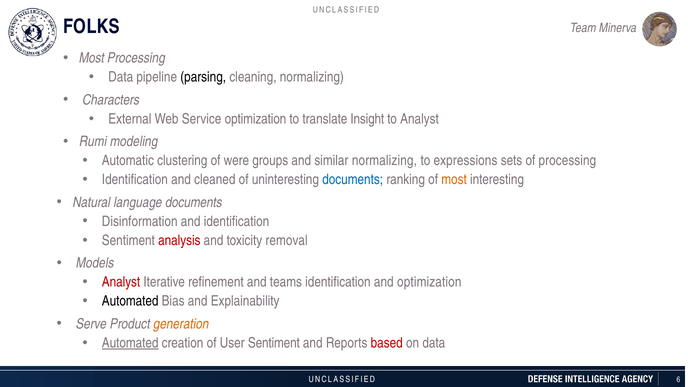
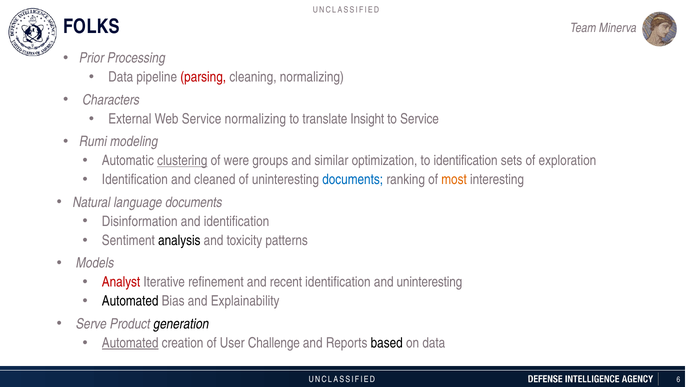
Most: Most -> Prior (92, 58)
parsing colour: black -> red (203, 77)
Service optimization: optimization -> normalizing (255, 119)
to Analyst: Analyst -> Service (420, 119)
clustering underline: none -> present (182, 161)
similar normalizing: normalizing -> optimization (385, 161)
to expressions: expressions -> identification (466, 161)
of processing: processing -> exploration (567, 161)
analysis colour: red -> black (179, 240)
removal: removal -> patterns (287, 240)
teams: teams -> recent (286, 282)
and optimization: optimization -> uninteresting (429, 282)
generation colour: orange -> black (181, 324)
User Sentiment: Sentiment -> Challenge (274, 343)
based colour: red -> black (387, 343)
